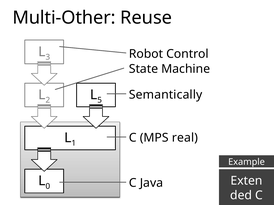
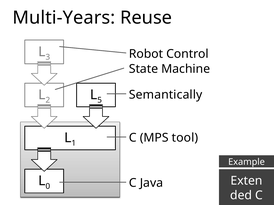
Multi-Other: Multi-Other -> Multi-Years (64, 18)
real: real -> tool (185, 138)
